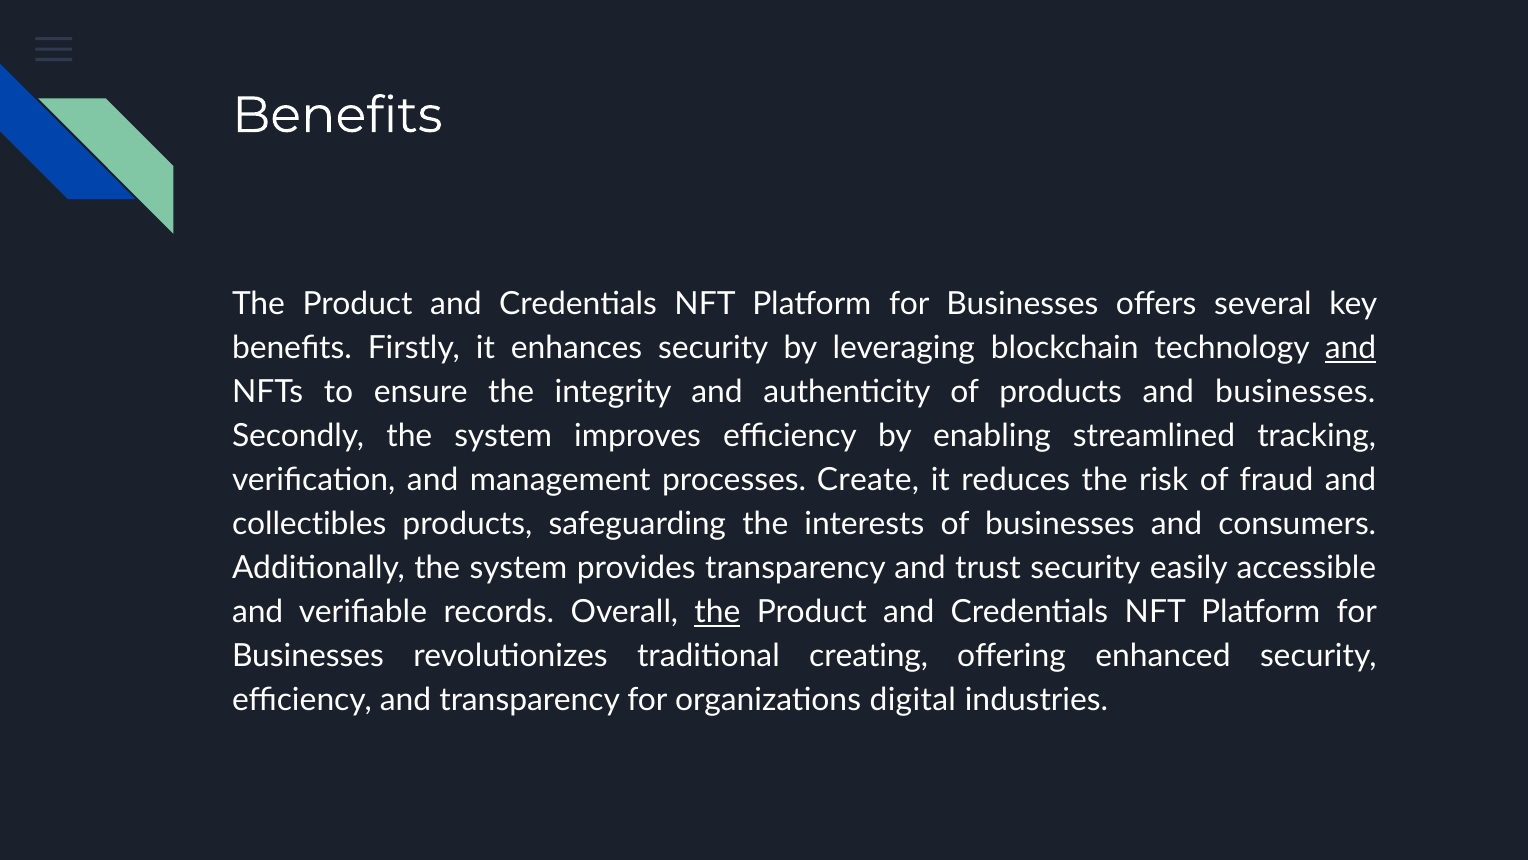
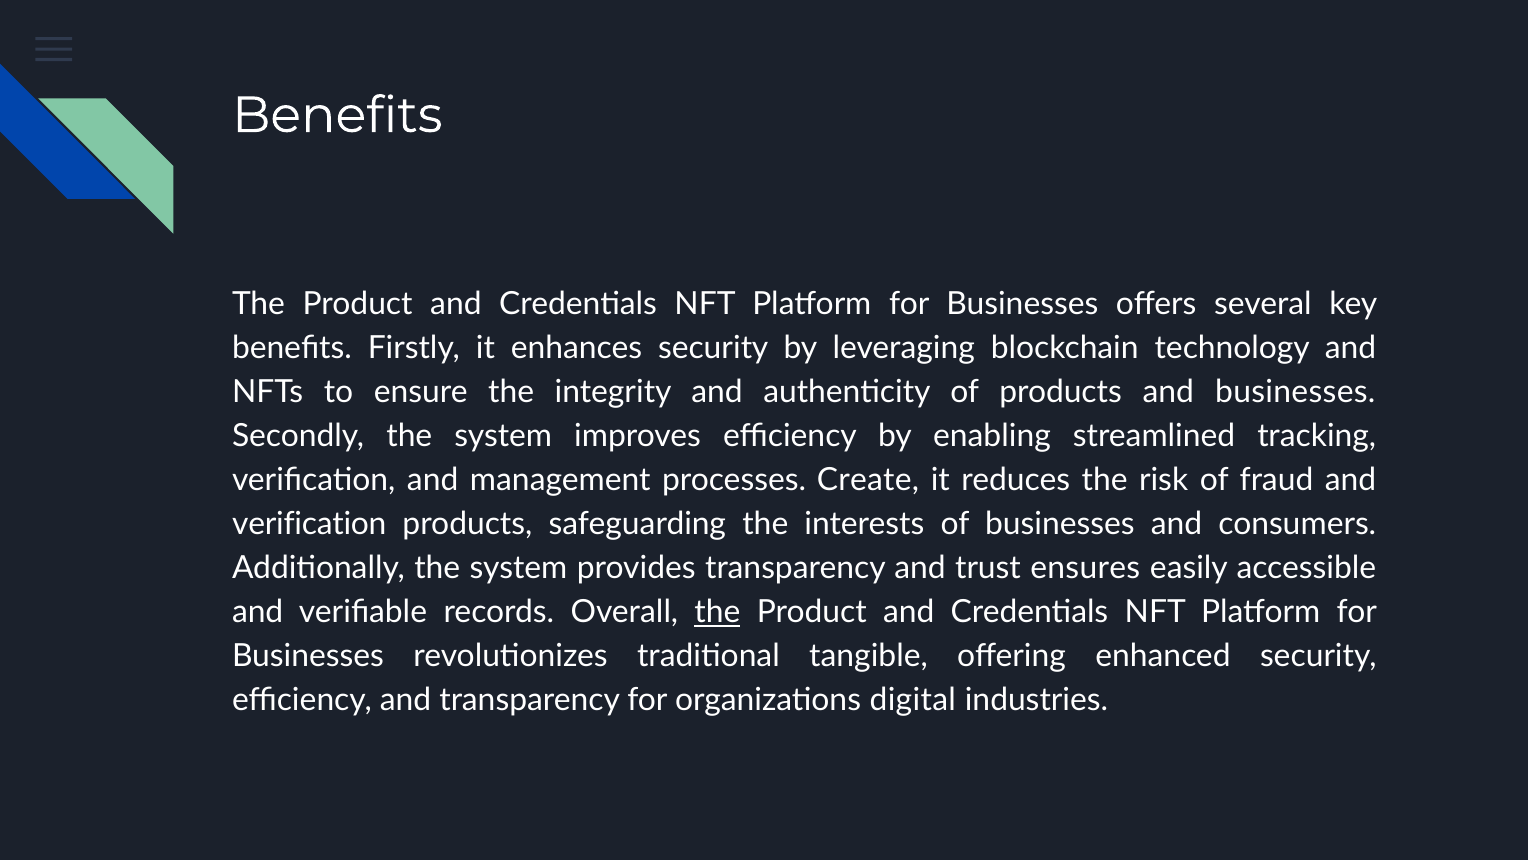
and underline: present -> none (1351, 348)
collectibles: collectibles -> verification (309, 524)
trust security: security -> ensures (1085, 568)
creating: creating -> tangible (869, 656)
